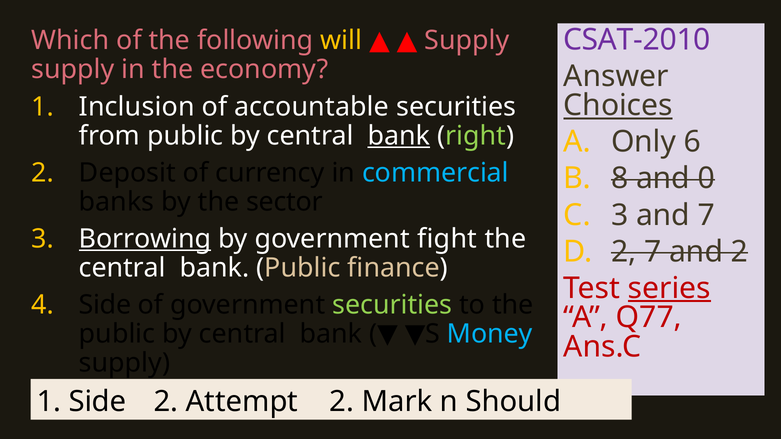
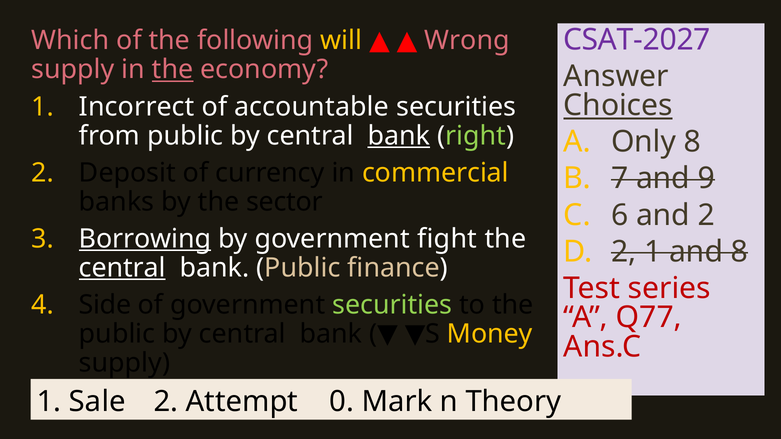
CSAT-2010: CSAT-2010 -> CSAT-2027 (637, 40)
Supply: Supply -> Wrong (467, 41)
the underline: none -> present (173, 70)
Inclusion: Inclusion -> Incorrect (137, 107)
Only 6: 6 -> 8 (693, 142)
commercial colour: light blue -> yellow (435, 173)
8: 8 -> 7 (620, 179)
0: 0 -> 9 (706, 179)
3: 3 -> 6 (620, 215)
and 7: 7 -> 2 (706, 215)
2 7: 7 -> 1 (653, 252)
and 2: 2 -> 8 (739, 252)
central underline: none -> present (122, 268)
series underline: present -> none (669, 288)
Money colour: light blue -> yellow (490, 334)
1 Side: Side -> Sale (97, 402)
Attempt 2: 2 -> 0 (342, 402)
Should: Should -> Theory (513, 402)
